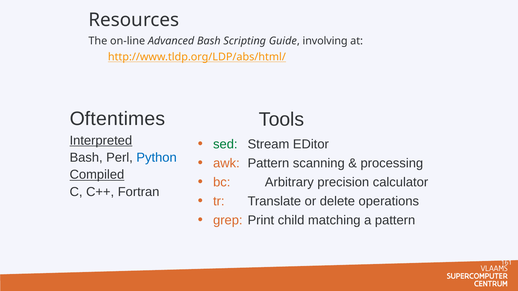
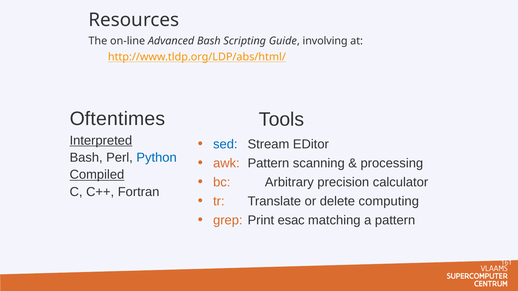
sed colour: green -> blue (225, 144)
operations: operations -> computing (389, 201)
child: child -> esac (291, 220)
